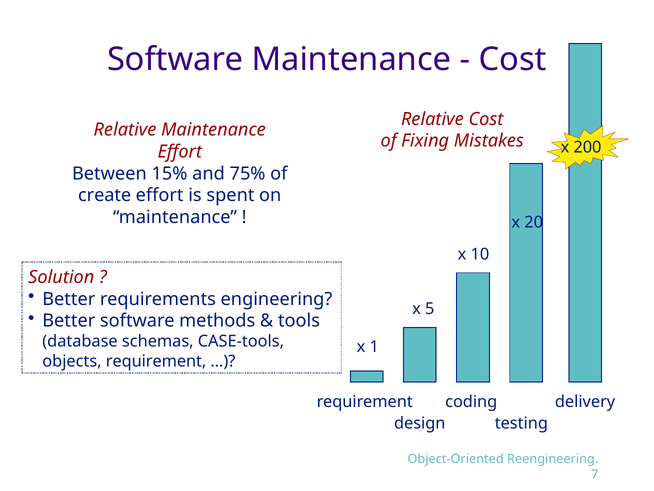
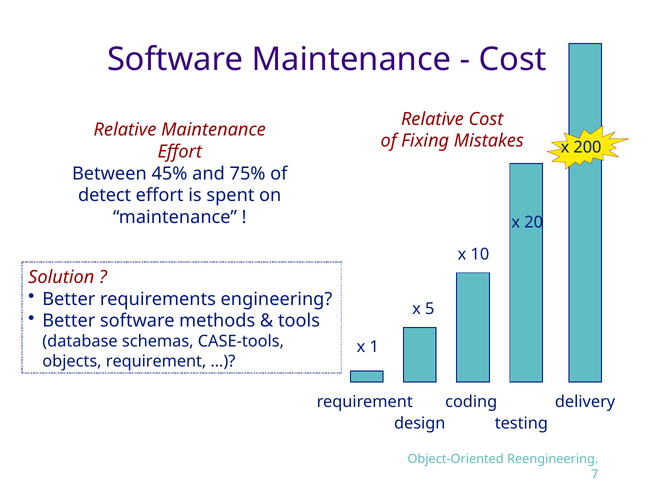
15%: 15% -> 45% (169, 173)
create: create -> detect (105, 195)
